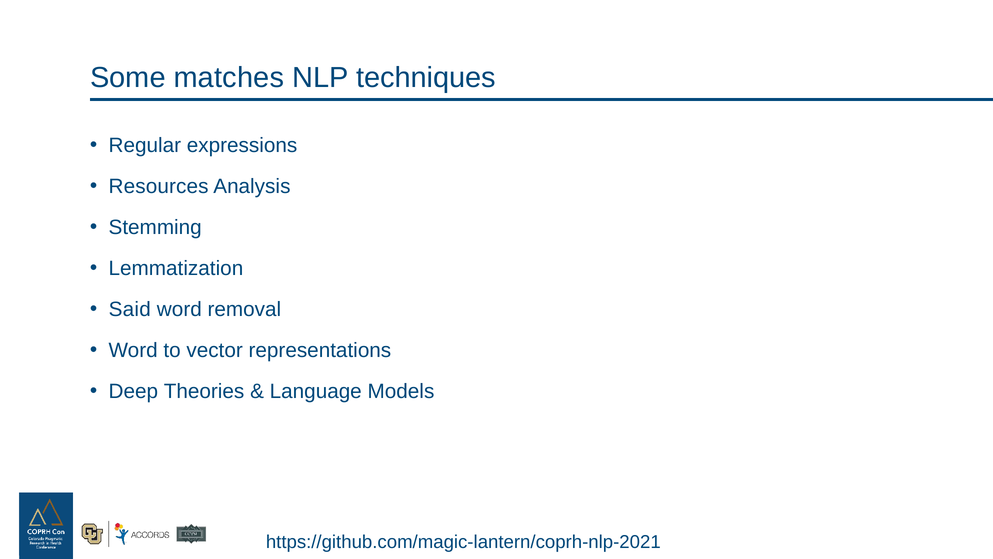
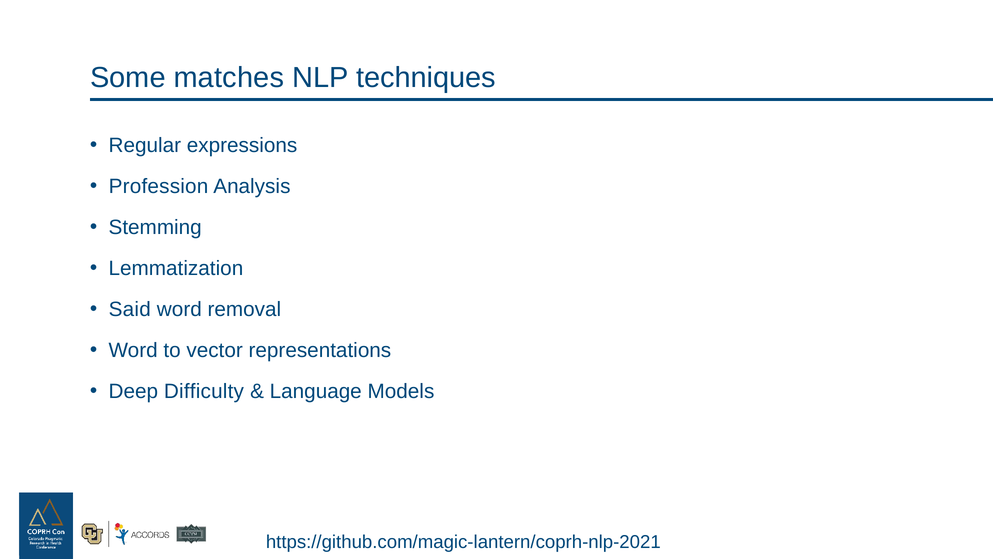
Resources: Resources -> Profession (159, 186)
Theories: Theories -> Difficulty (204, 391)
